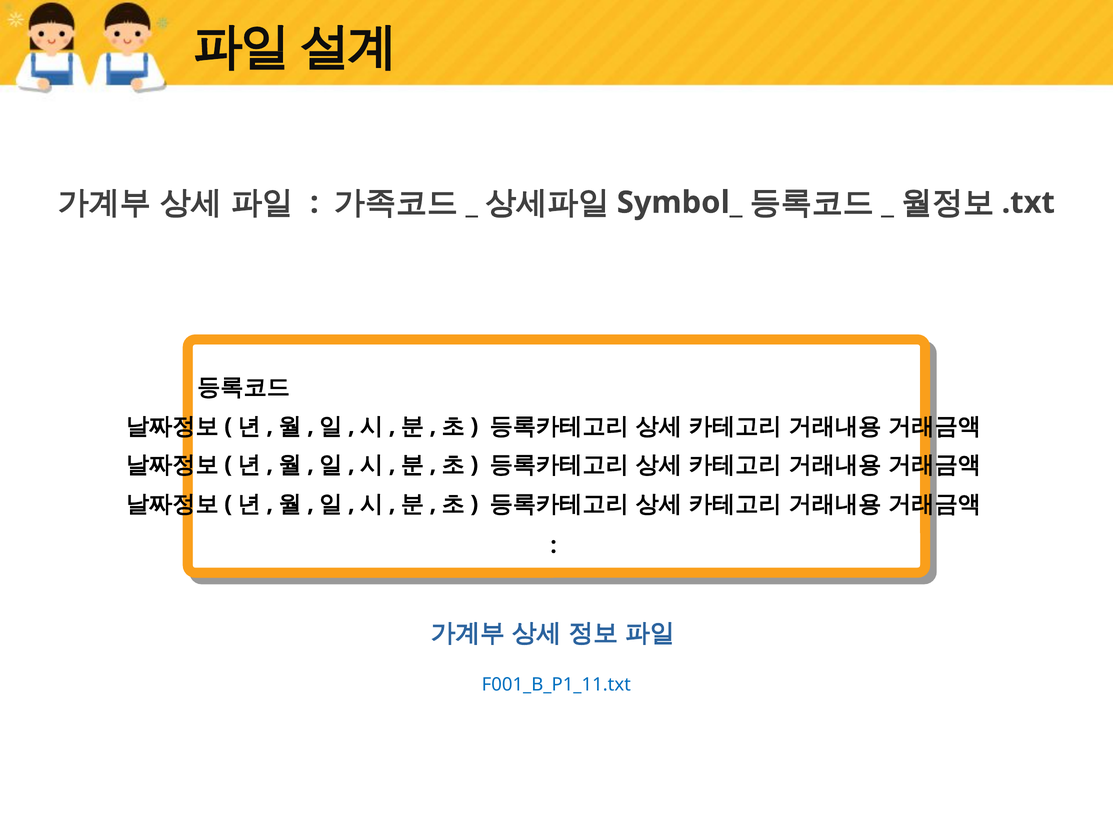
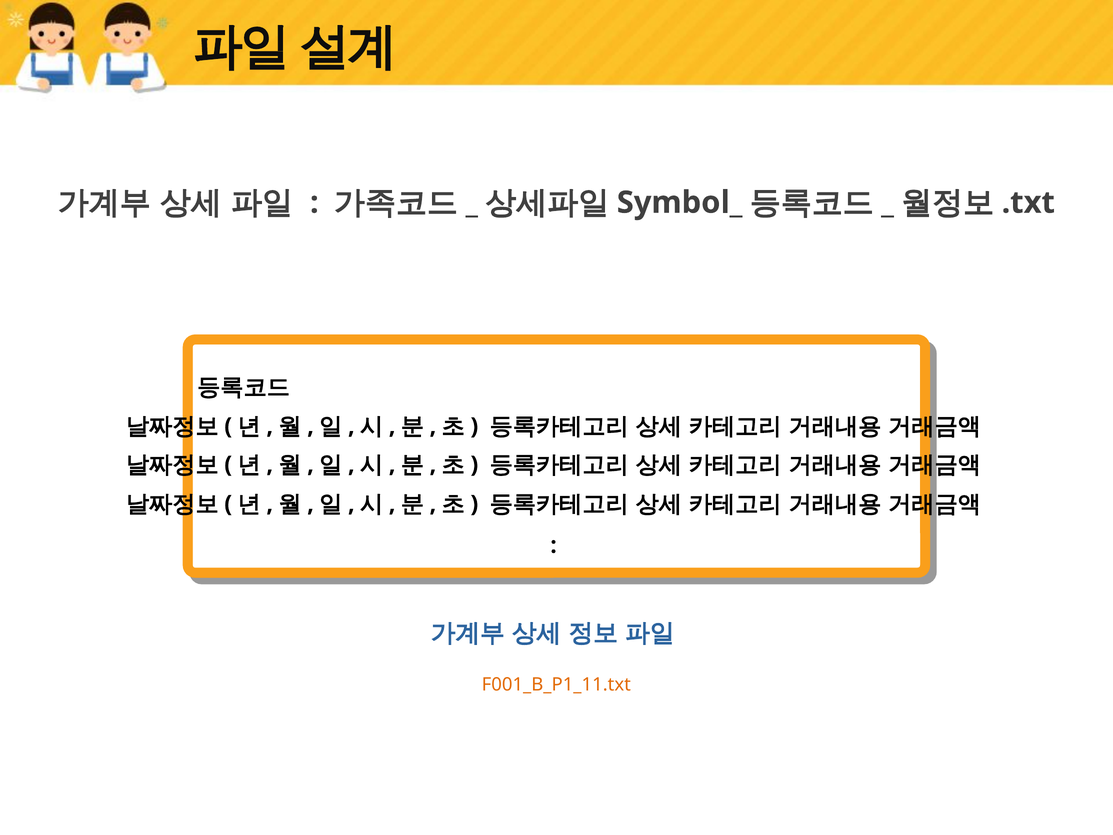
F001_B_P1_11.txt colour: blue -> orange (556, 685)
